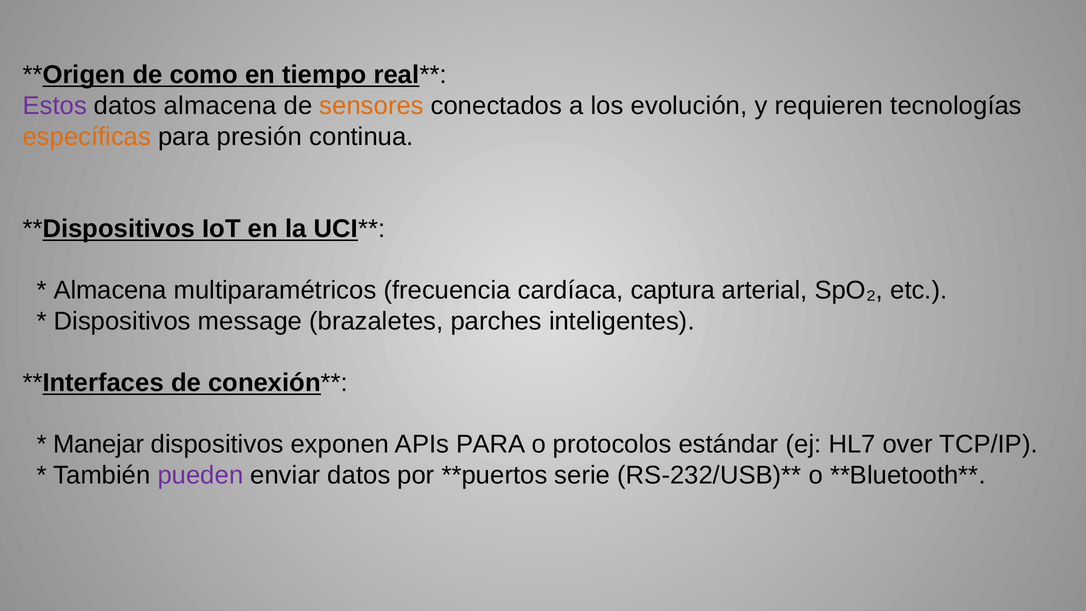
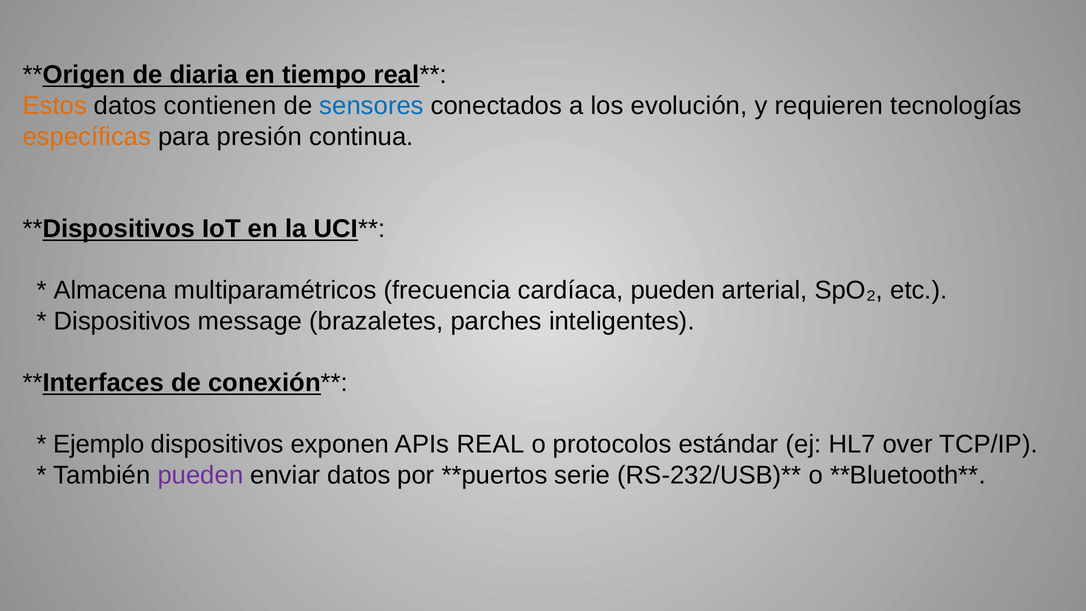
como: como -> diaria (204, 75)
Estos colour: purple -> orange (55, 106)
datos almacena: almacena -> contienen (220, 106)
sensores colour: orange -> blue (372, 106)
cardíaca captura: captura -> pueden (673, 290)
Manejar: Manejar -> Ejemplo (99, 444)
APIs PARA: PARA -> REAL (490, 444)
